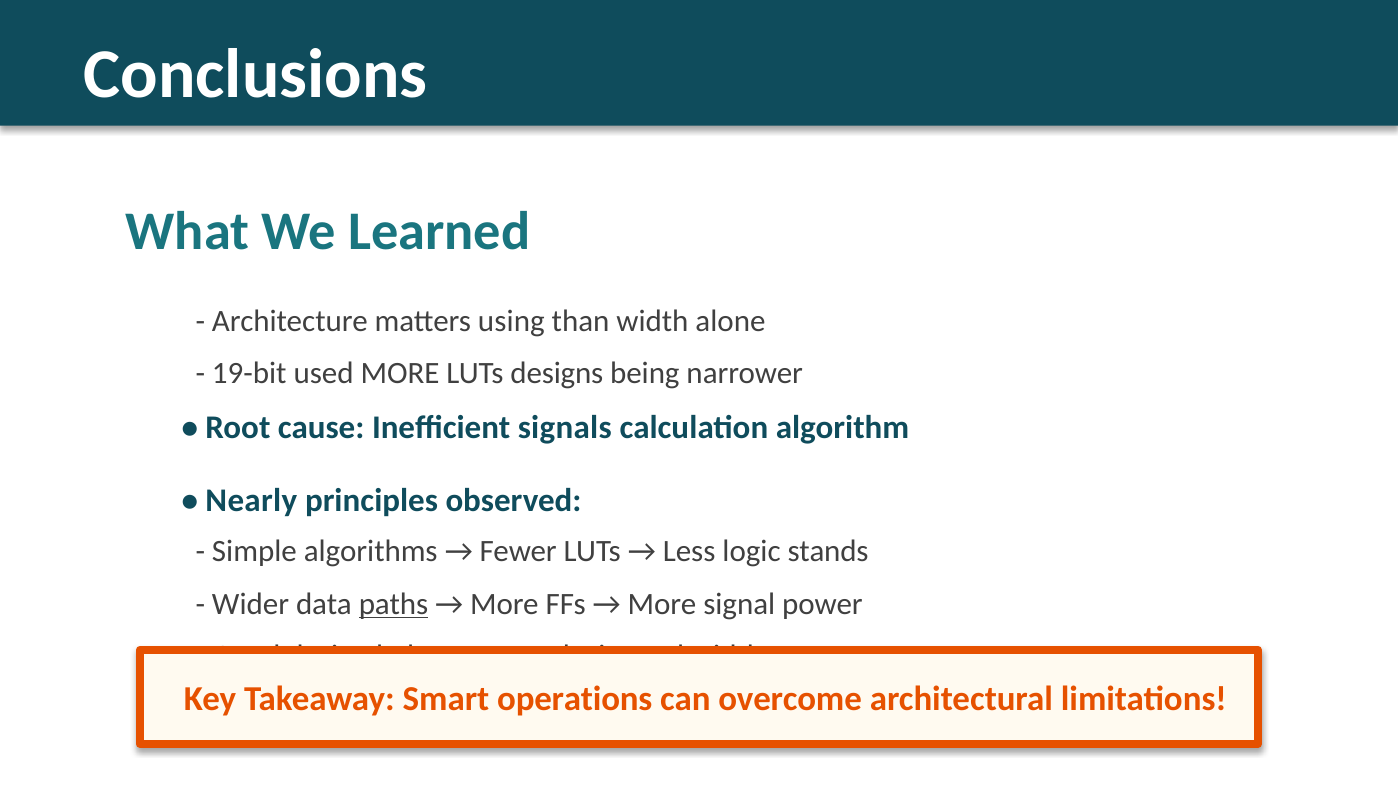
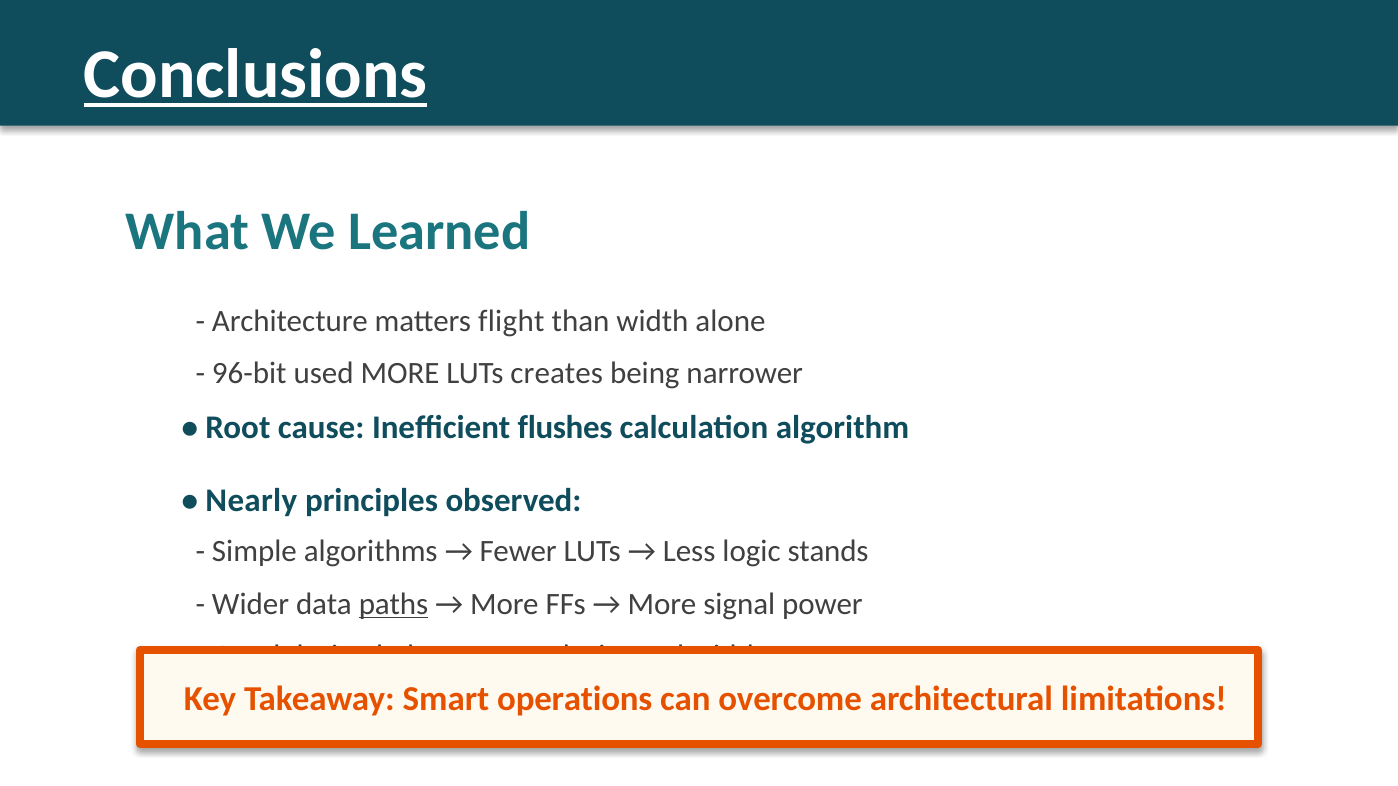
Conclusions underline: none -> present (256, 75)
using: using -> flight (511, 321)
19-bit: 19-bit -> 96-bit (249, 374)
designs: designs -> creates (557, 374)
signals: signals -> flushes (565, 427)
